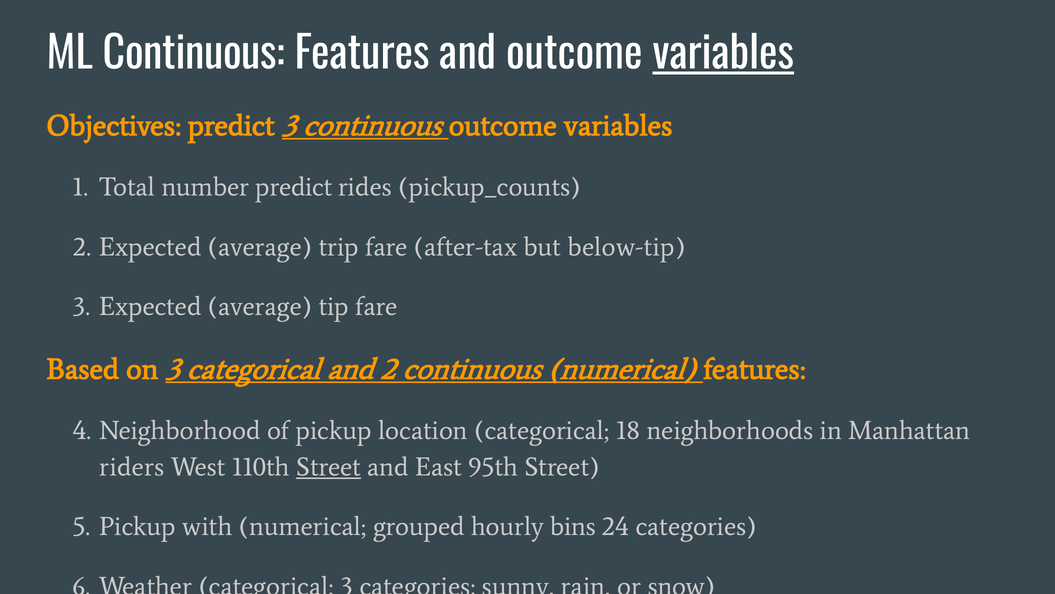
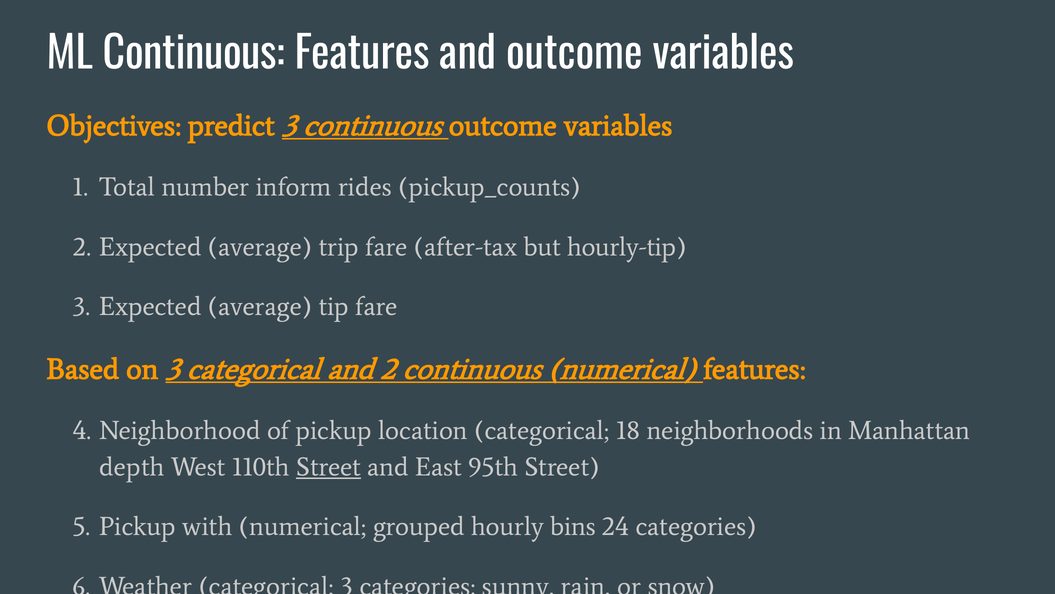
variables underline: present -> none (723, 54)
number predict: predict -> inform (294, 187)
below-tip: below-tip -> hourly-tip (627, 247)
riders: riders -> depth (132, 466)
